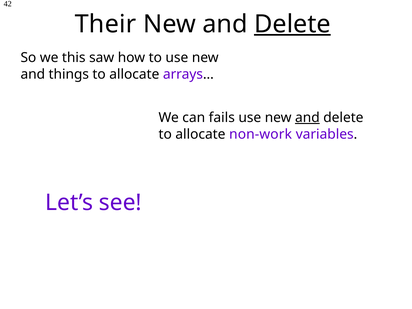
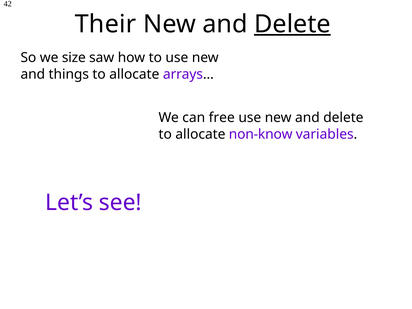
this: this -> size (74, 58)
fails: fails -> free (222, 118)
and underline: present -> none (307, 118)
non-work: non-work -> non-know (261, 134)
